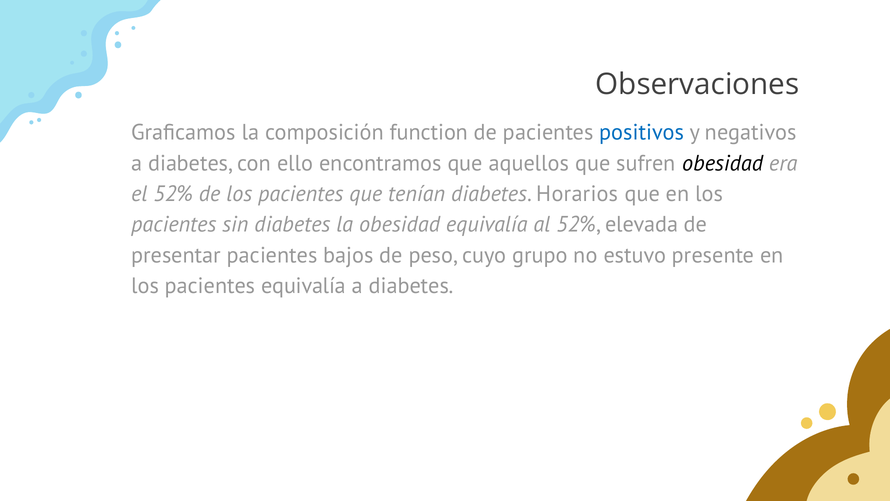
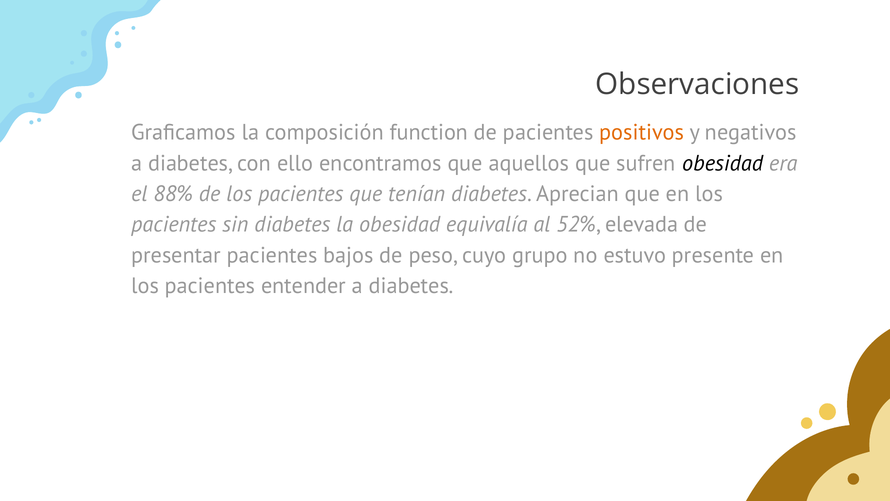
positivos colour: blue -> orange (642, 132)
el 52%: 52% -> 88% (173, 194)
Horarios: Horarios -> Aprecian (578, 194)
pacientes equivalía: equivalía -> entender (304, 286)
